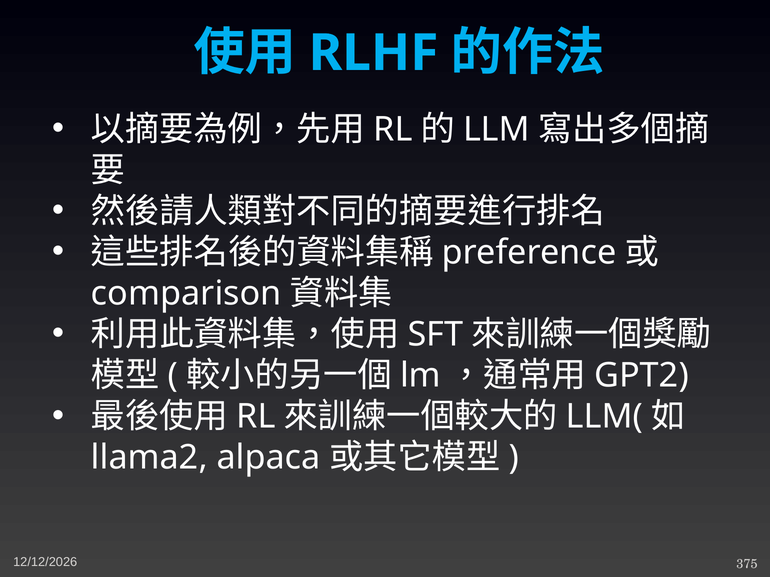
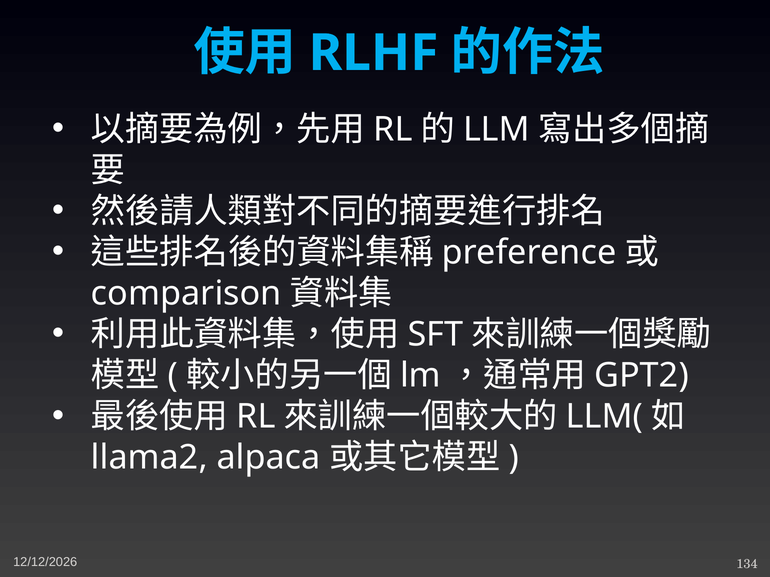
375: 375 -> 134 (747, 565)
